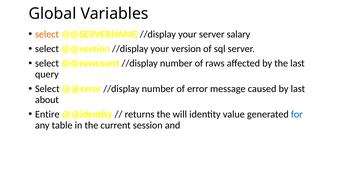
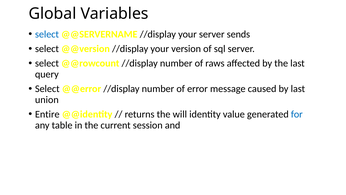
select colour: orange -> blue (47, 34)
salary: salary -> sends (238, 34)
about: about -> union (47, 100)
